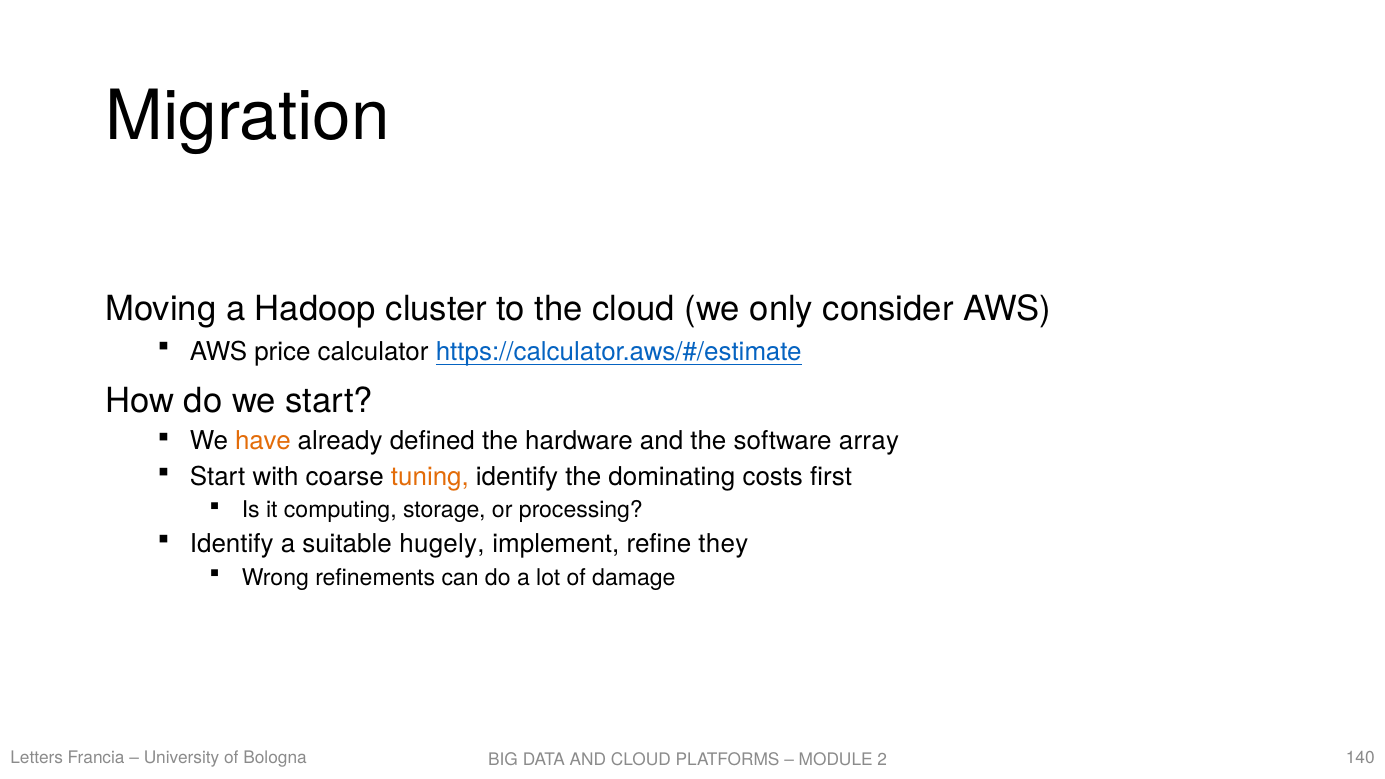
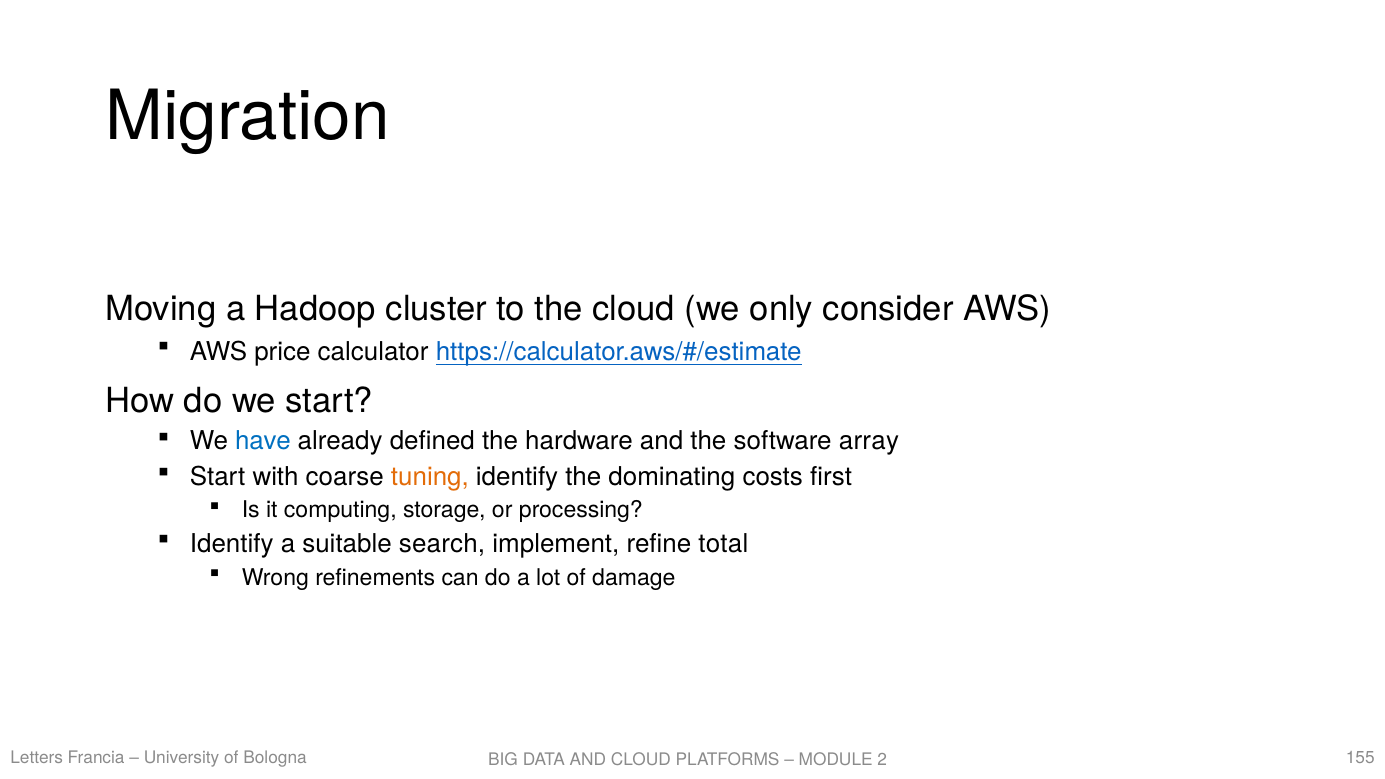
have colour: orange -> blue (263, 441)
hugely: hugely -> search (442, 544)
they: they -> total (723, 544)
140: 140 -> 155 (1360, 758)
